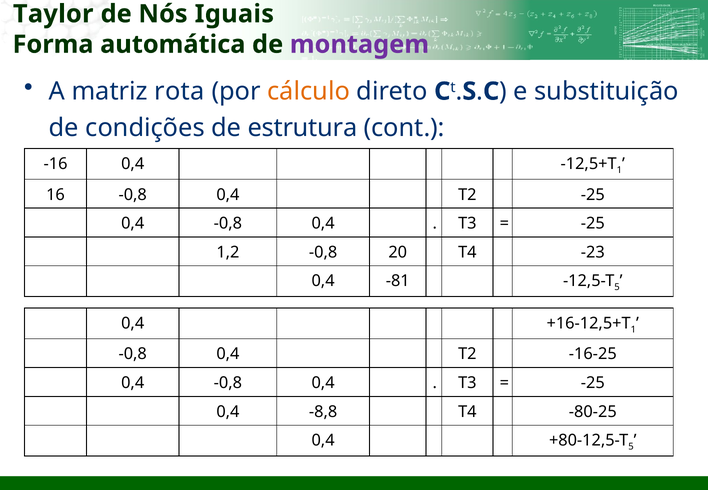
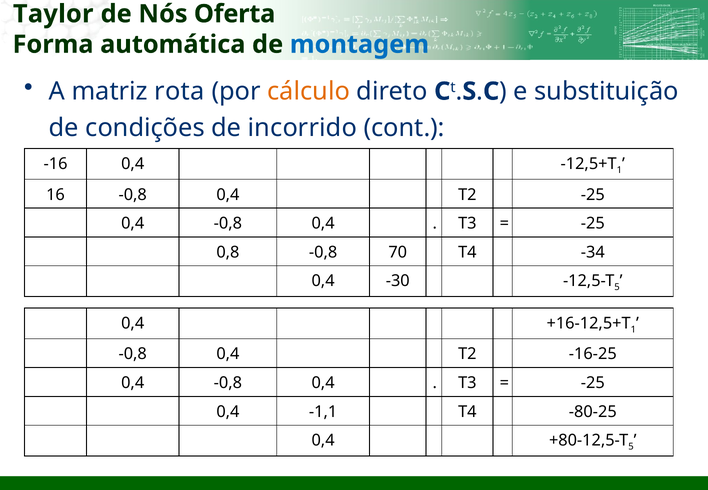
Iguais: Iguais -> Oferta (235, 14)
montagem colour: purple -> blue (359, 44)
estrutura: estrutura -> incorrido (302, 128)
1,2: 1,2 -> 0,8 (228, 252)
20: 20 -> 70 (398, 252)
-23: -23 -> -34 (593, 252)
-81: -81 -> -30 (398, 281)
-8,8: -8,8 -> -1,1 (323, 412)
